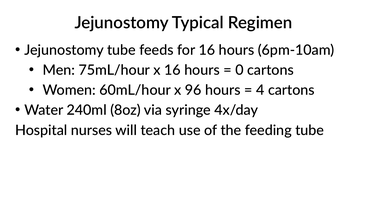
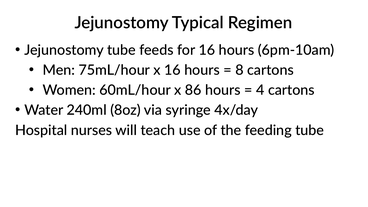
0: 0 -> 8 (239, 70)
96: 96 -> 86 (193, 90)
